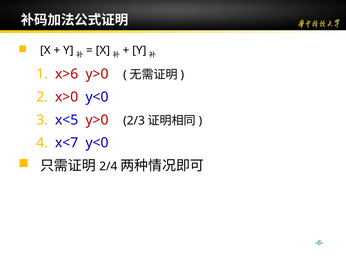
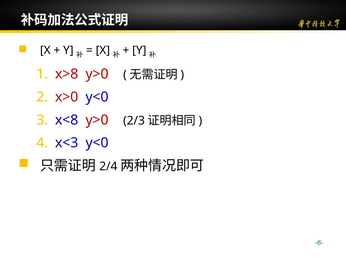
x>6: x>6 -> x>8 (67, 74)
x<5: x<5 -> x<8 (67, 120)
x<7: x<7 -> x<3 (67, 143)
